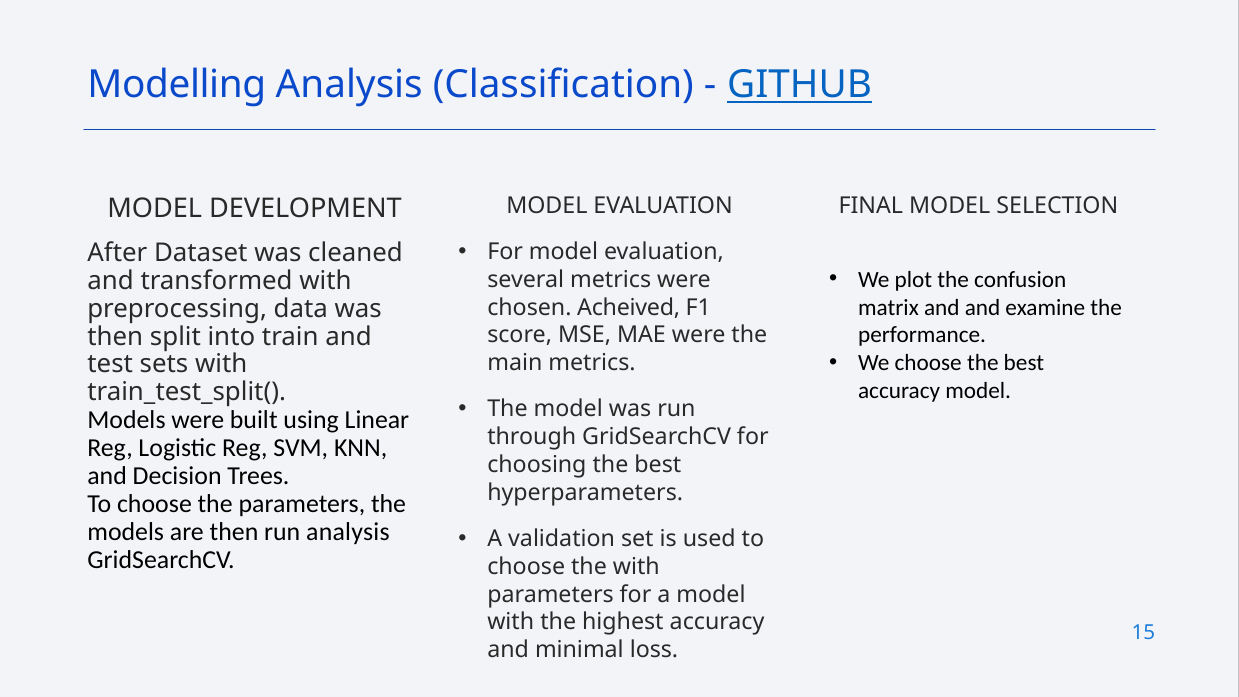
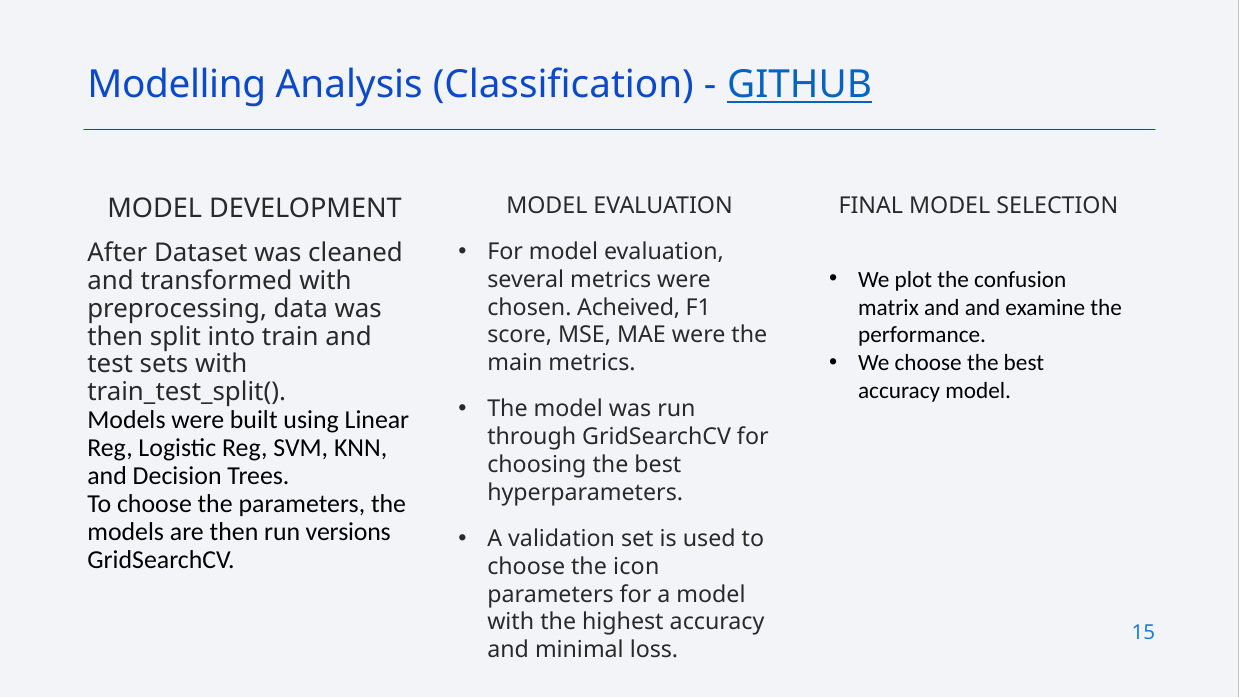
run analysis: analysis -> versions (348, 532)
the with: with -> icon (636, 566)
